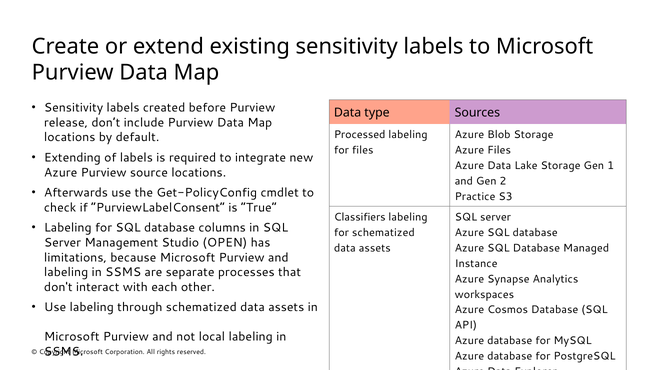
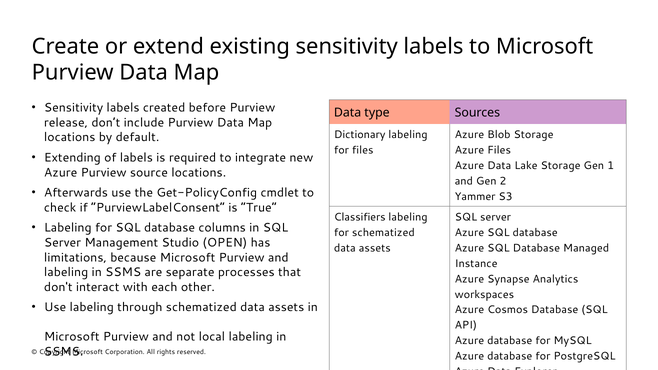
Processed: Processed -> Dictionary (360, 135)
Practice: Practice -> Yammer (475, 197)
